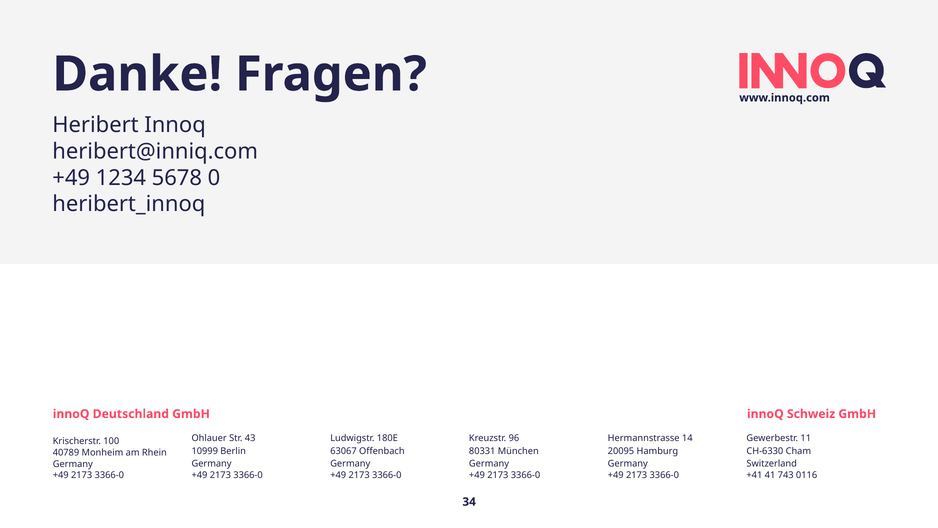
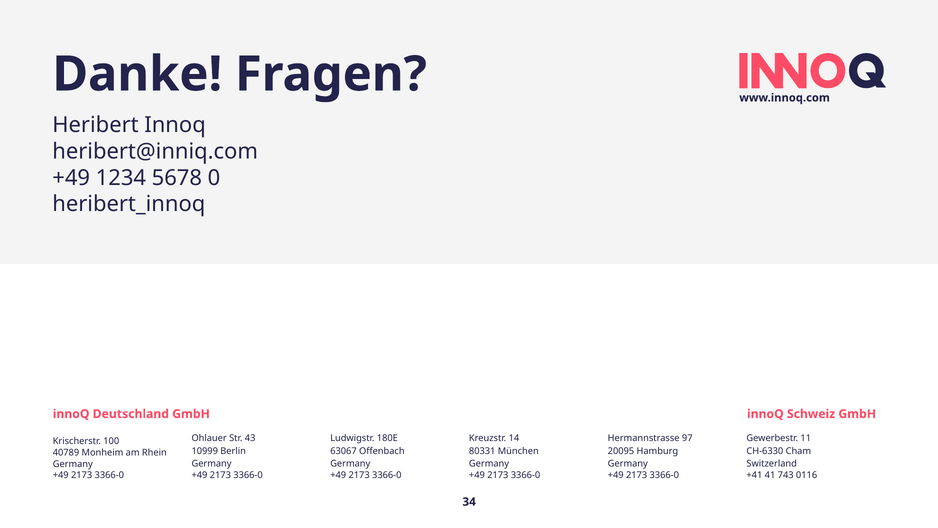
96: 96 -> 14 (514, 438)
14: 14 -> 97 (687, 438)
